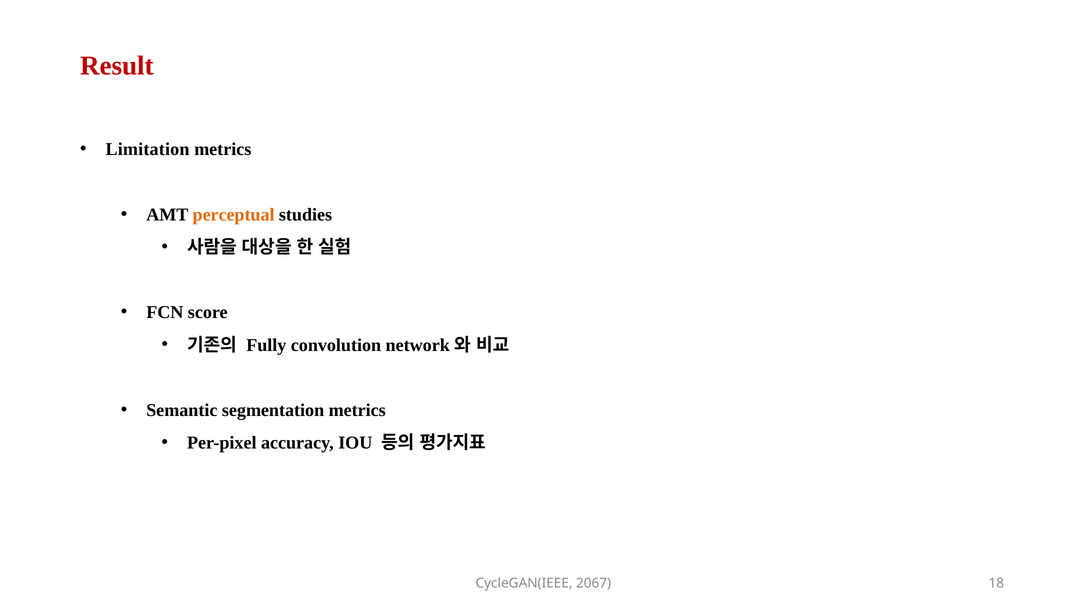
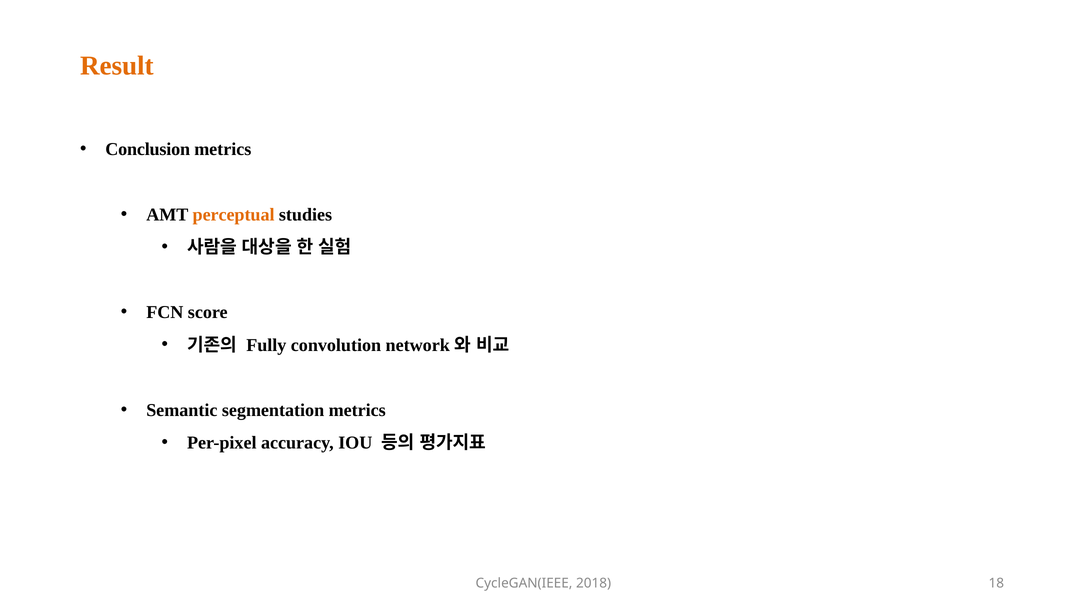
Result colour: red -> orange (117, 66)
Limitation: Limitation -> Conclusion (148, 149)
2067: 2067 -> 2018 (594, 583)
